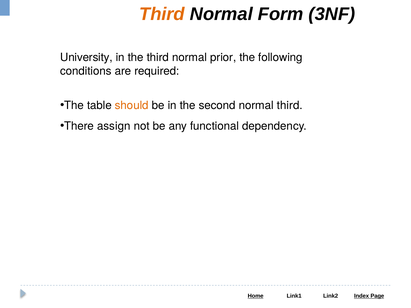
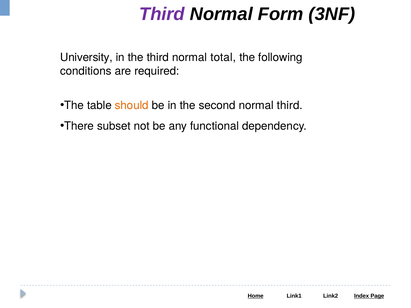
Third colour: orange -> purple (162, 14)
prior: prior -> total (223, 58)
assign: assign -> subset (114, 126)
